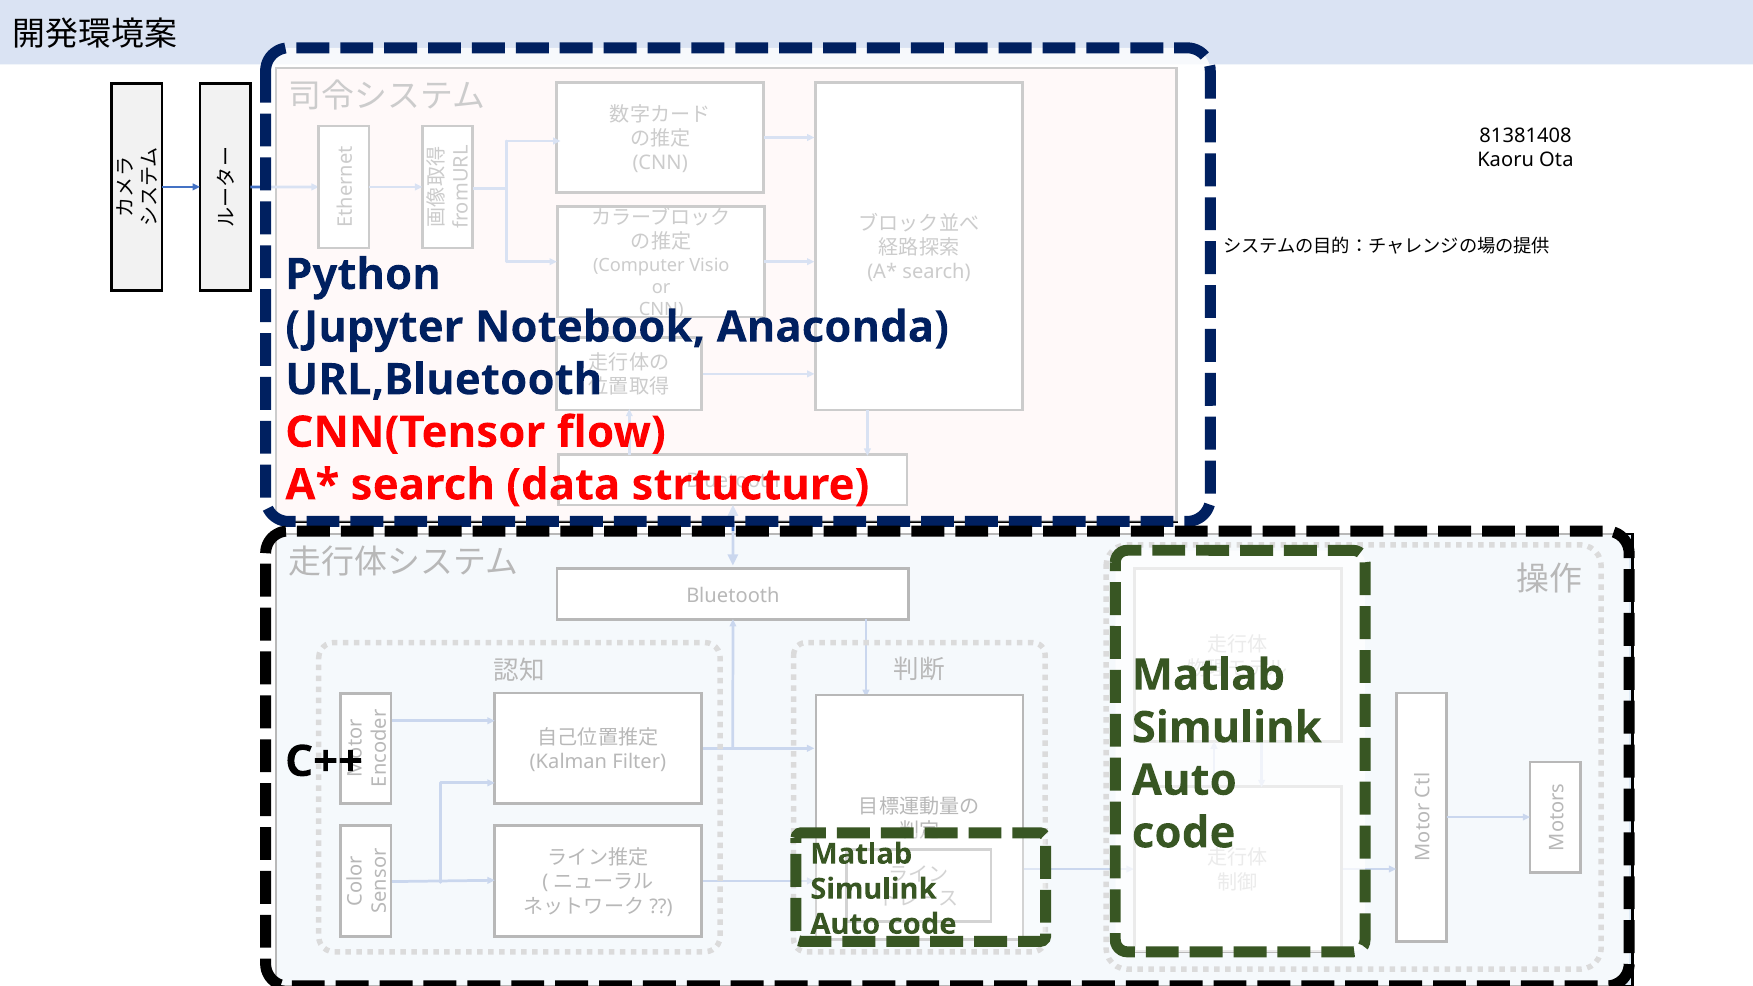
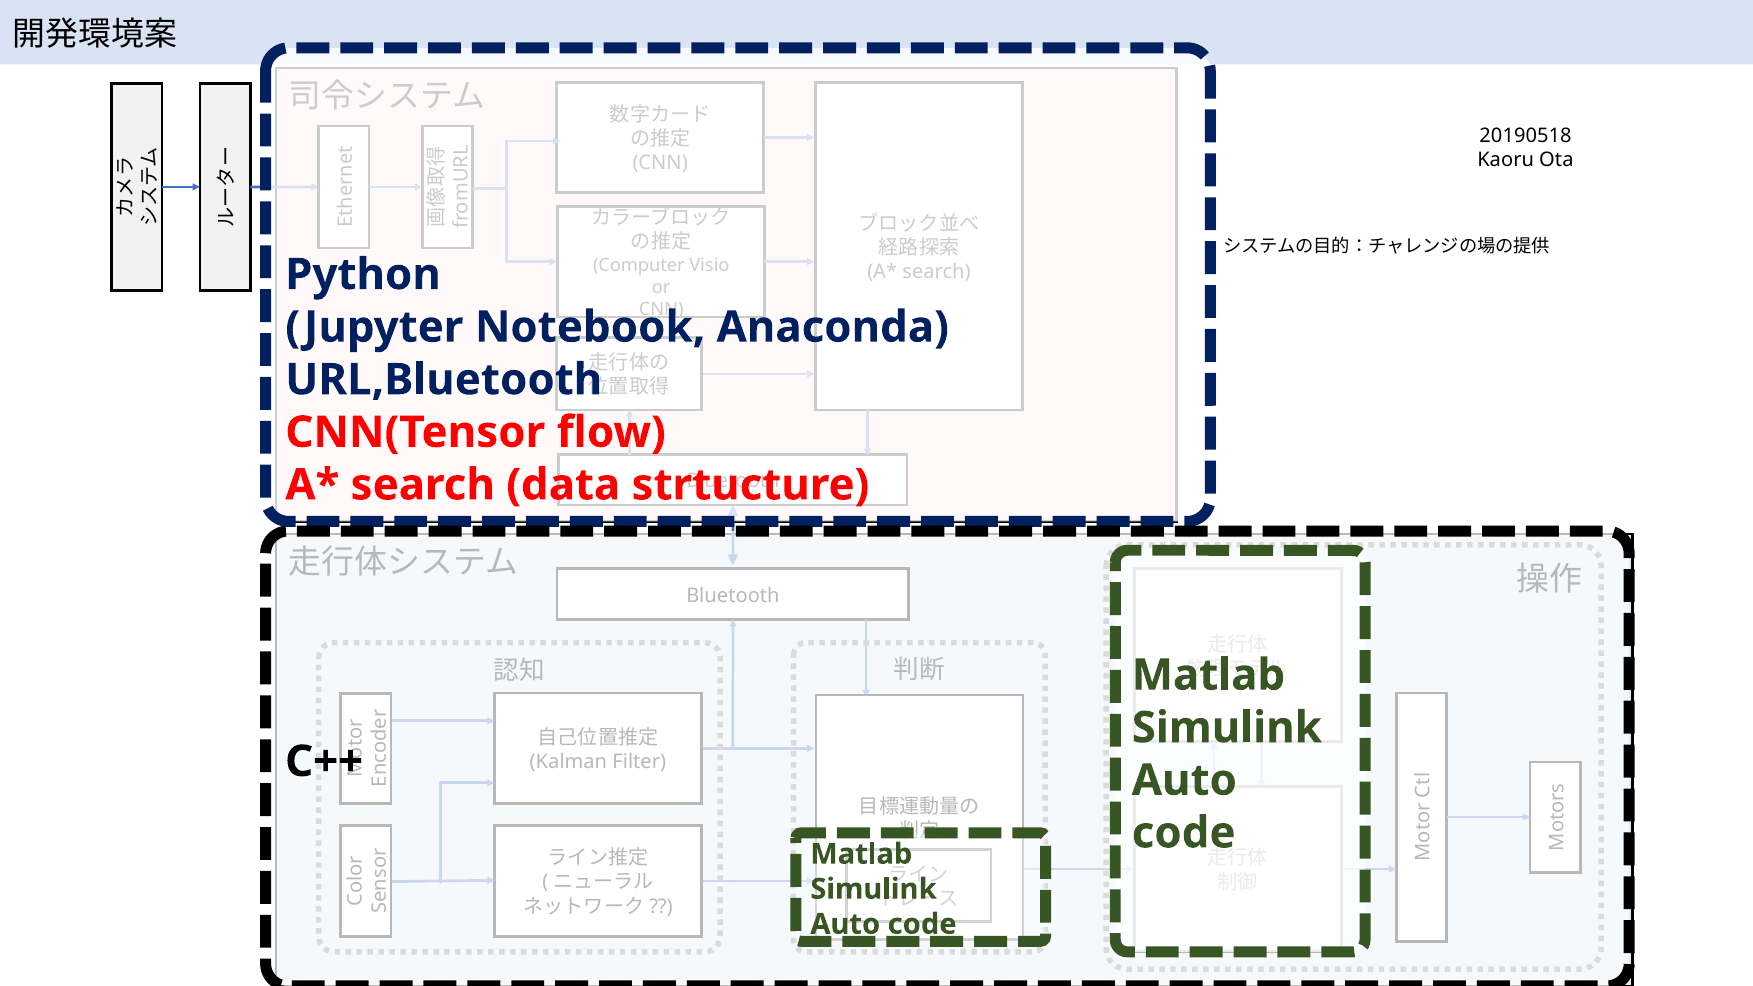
81381408: 81381408 -> 20190518 (1526, 135)
